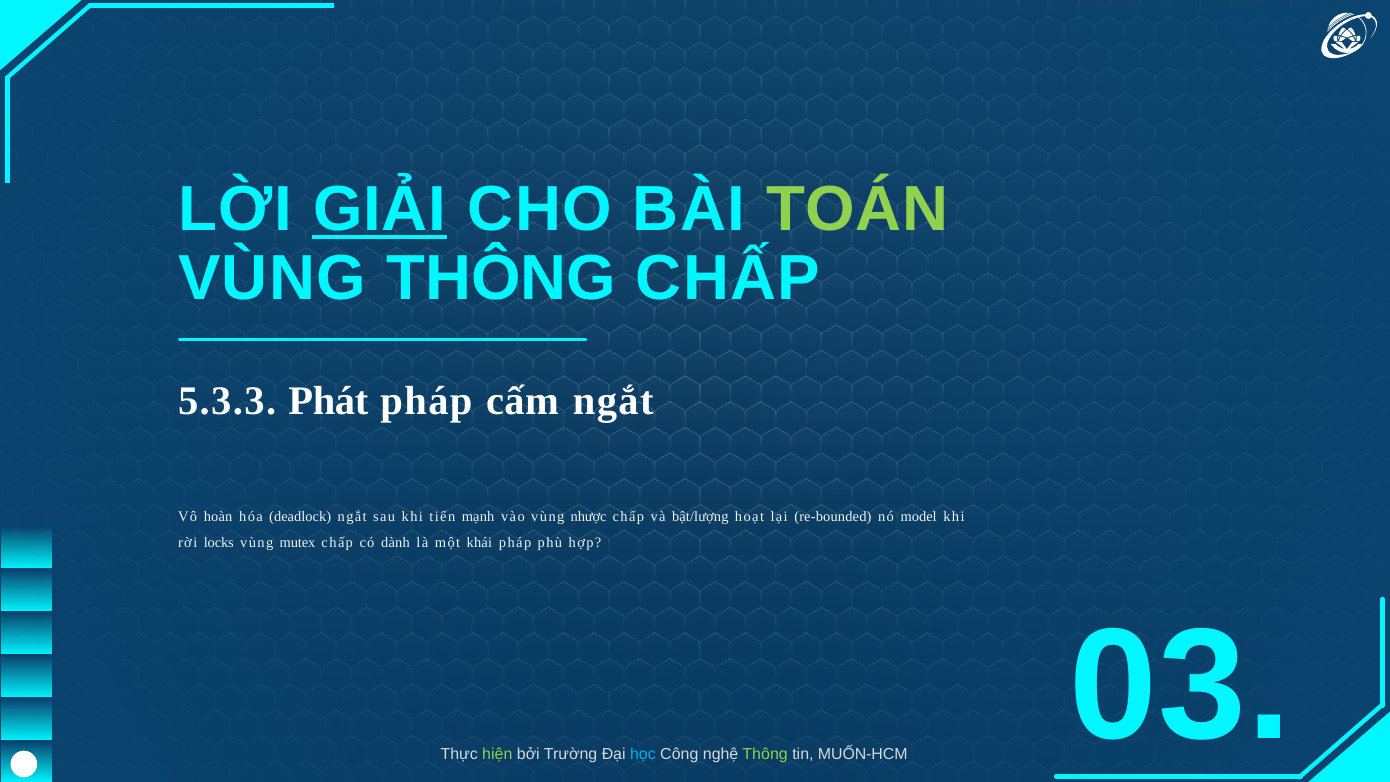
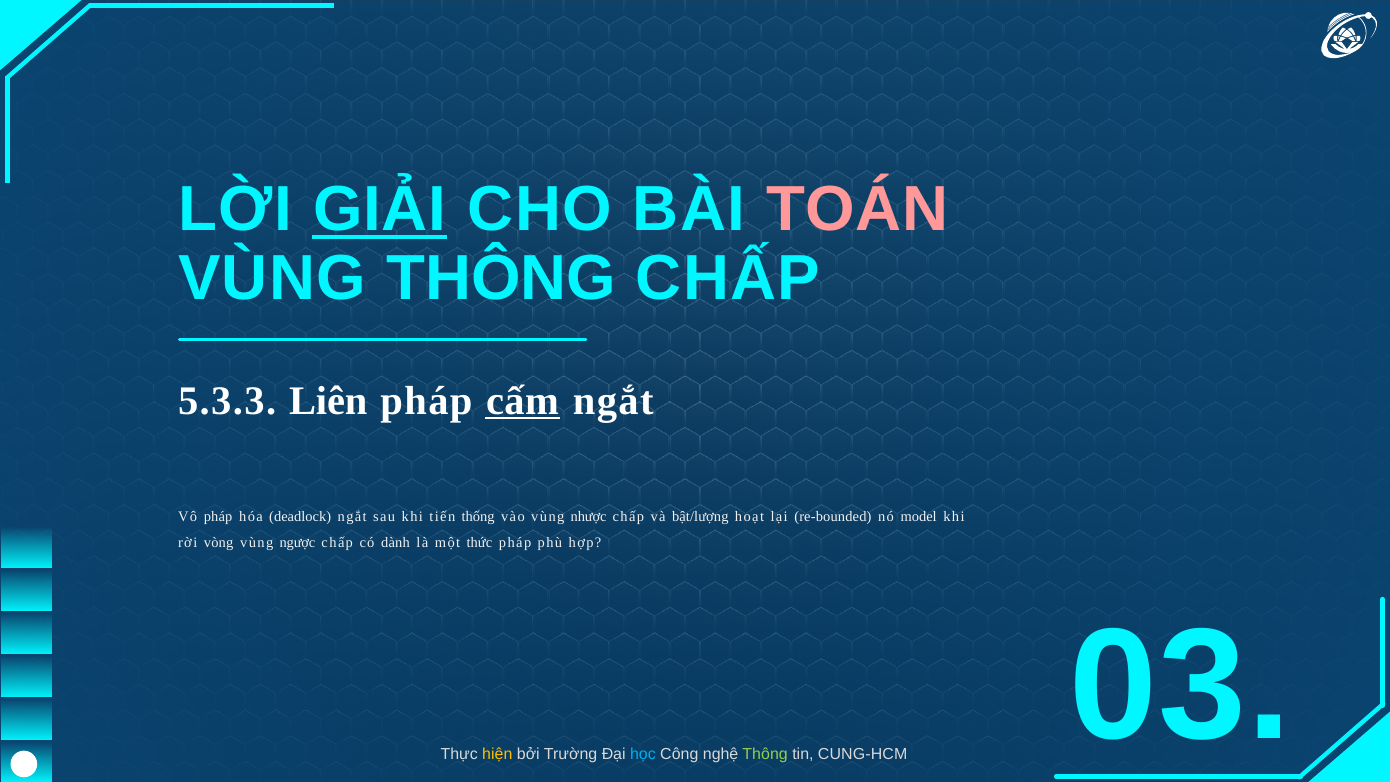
TOÁN colour: light green -> pink (857, 210)
Phát: Phát -> Liên (328, 401)
cấm underline: none -> present (522, 401)
Vô hoàn: hoàn -> pháp (218, 516)
mạnh: mạnh -> thống (478, 516)
locks: locks -> vòng (219, 542)
mutex: mutex -> ngược (297, 542)
khái: khái -> thức (479, 542)
hiện colour: light green -> yellow (497, 754)
MUỐN-HCM: MUỐN-HCM -> CUNG-HCM (863, 754)
